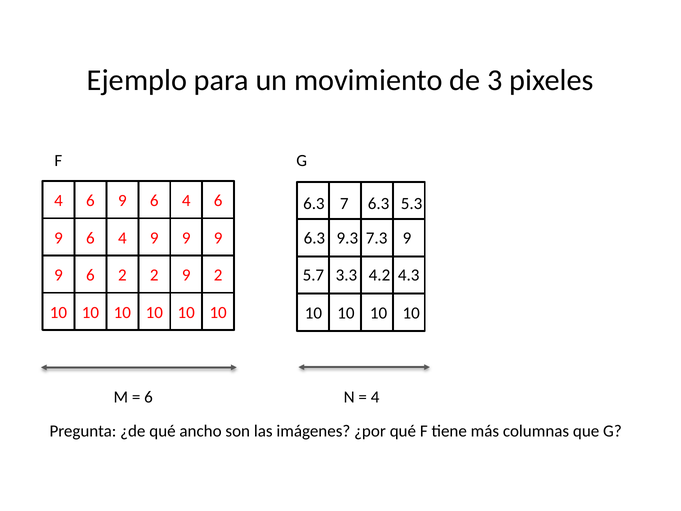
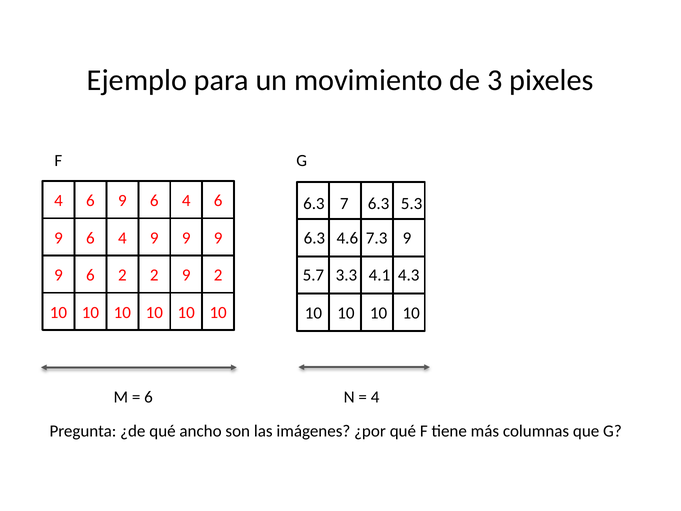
9.3: 9.3 -> 4.6 (347, 238)
4.2: 4.2 -> 4.1 (380, 275)
